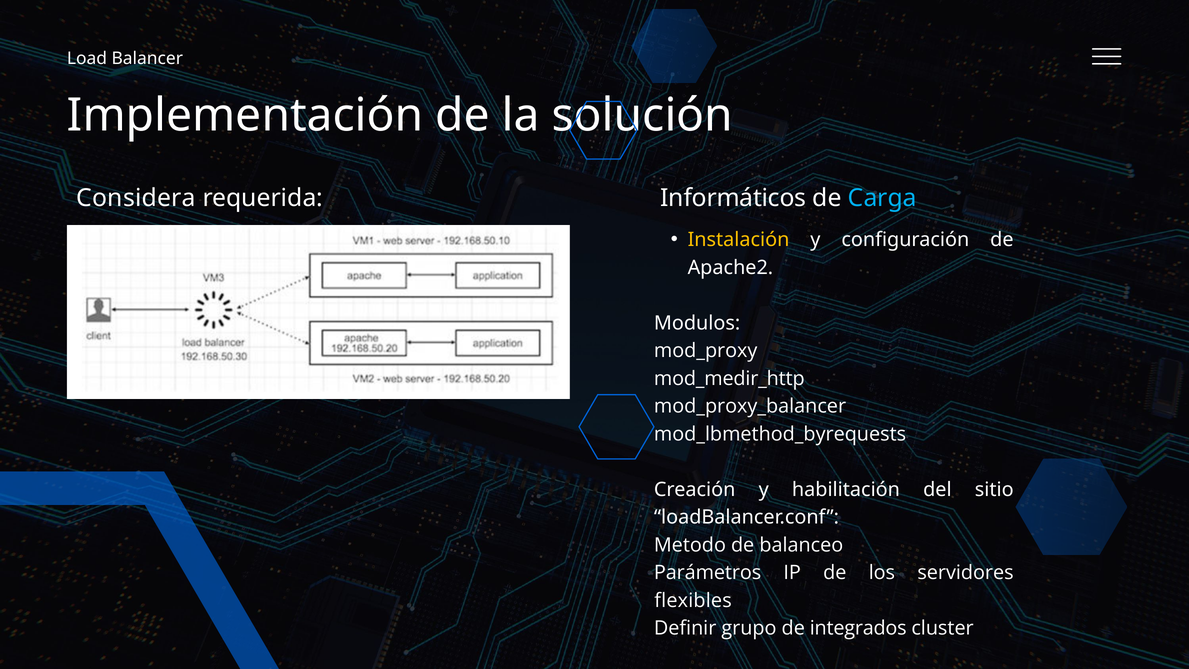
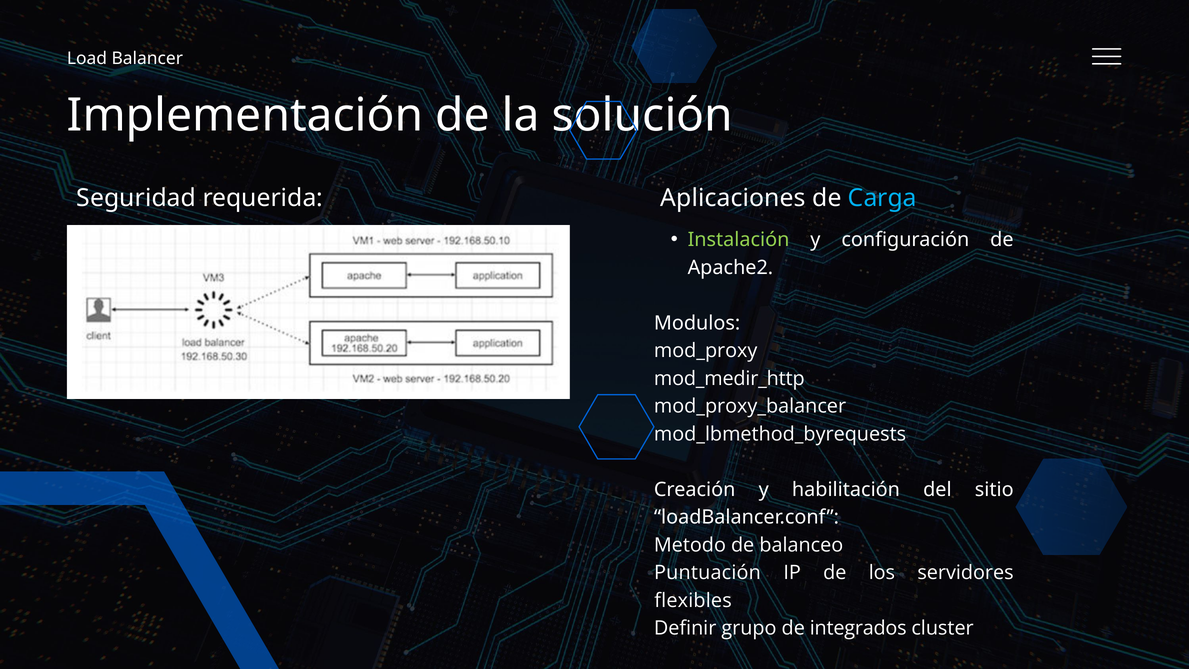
Considera: Considera -> Seguridad (136, 198)
Informáticos: Informáticos -> Aplicaciones (733, 198)
Instalación colour: yellow -> light green (739, 240)
Parámetros: Parámetros -> Puntuación (707, 573)
